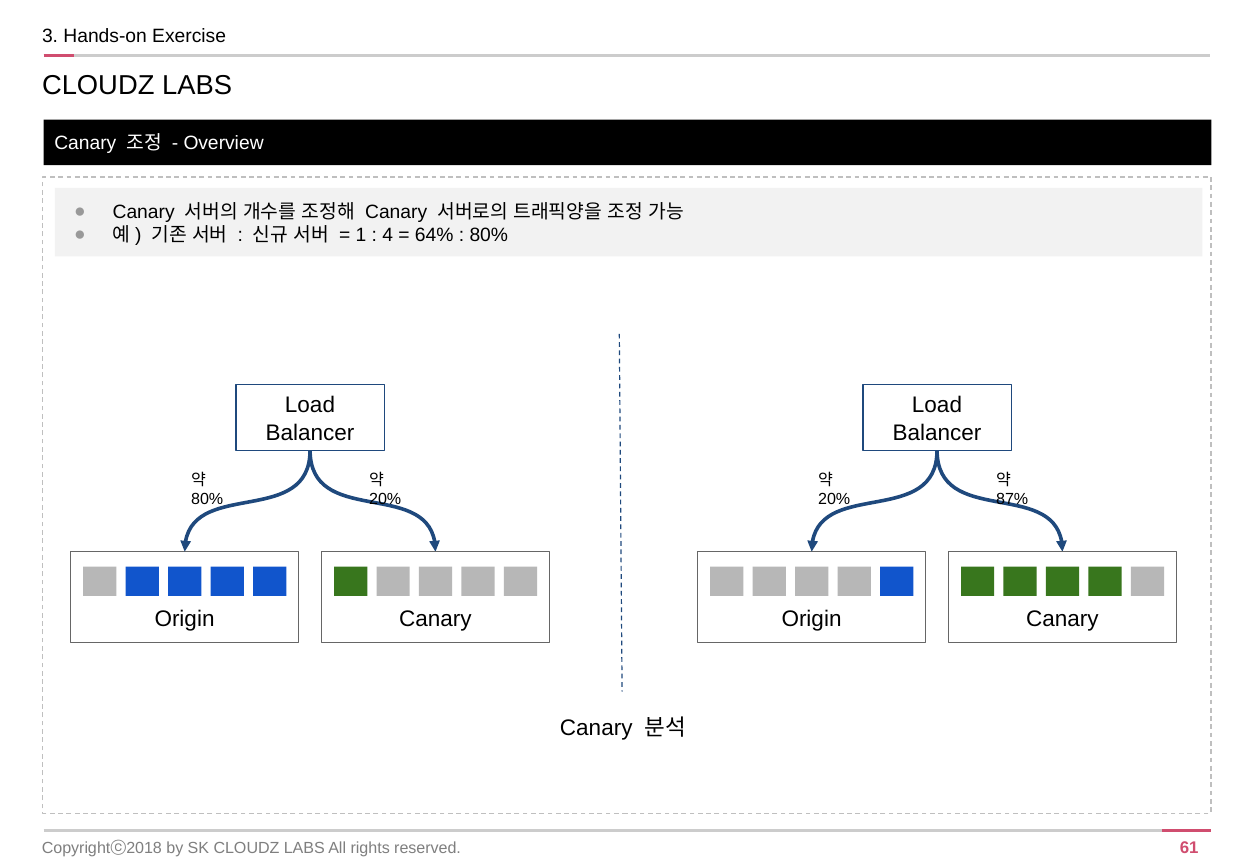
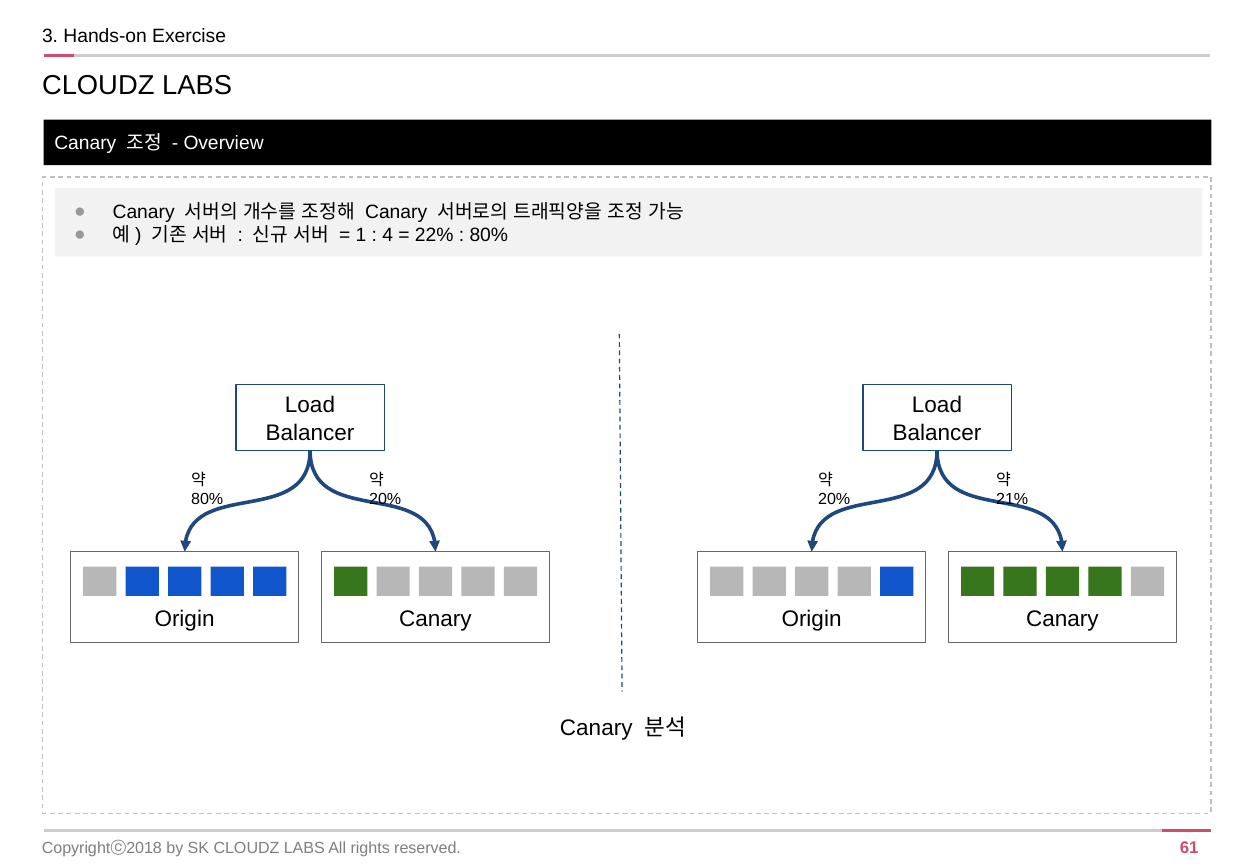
64%: 64% -> 22% (434, 235)
87%: 87% -> 21% (1012, 500)
